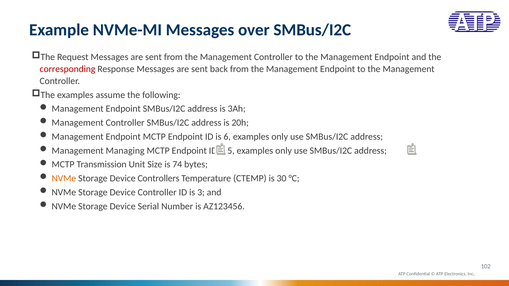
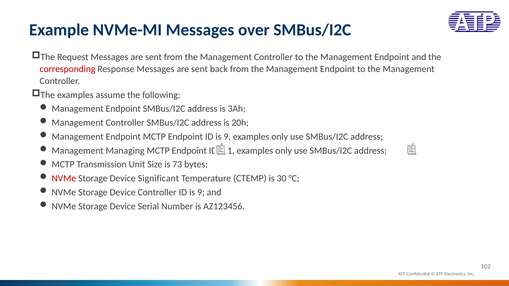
Endpoint ID is 6: 6 -> 9 (227, 137)
5: 5 -> 1 (231, 151)
74: 74 -> 73 (177, 165)
NVMe colour: orange -> red (64, 179)
Controllers: Controllers -> Significant (158, 179)
Controller ID is 3: 3 -> 9 (201, 192)
